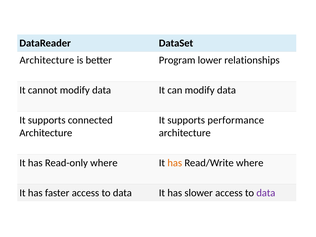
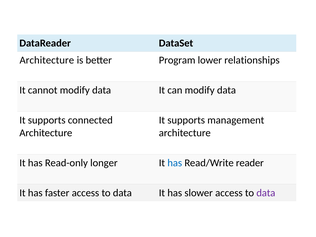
performance: performance -> management (236, 120)
Read-only where: where -> longer (104, 163)
has colour: orange -> blue (175, 163)
Read/Write where: where -> reader (250, 163)
